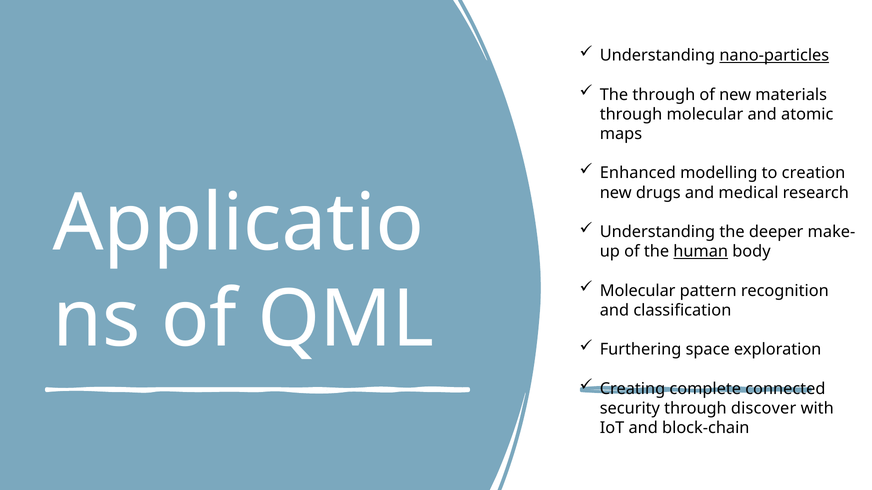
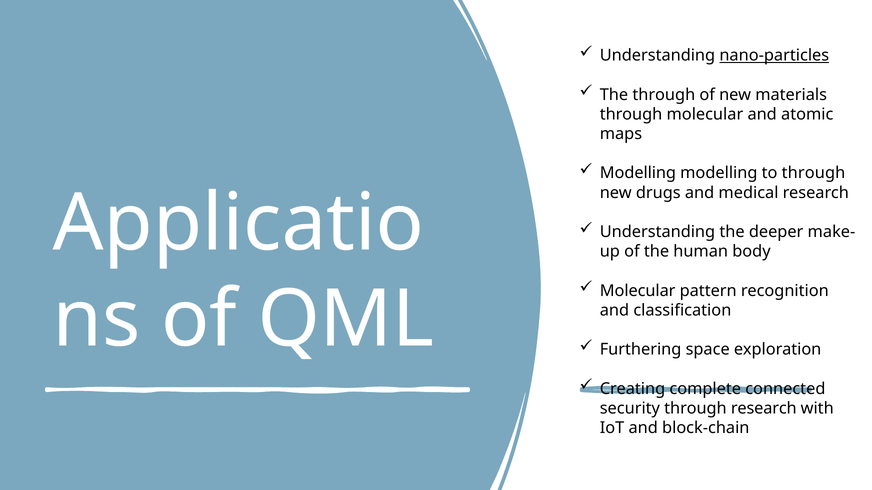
Enhanced: Enhanced -> Modelling (638, 173)
to creation: creation -> through (814, 173)
human underline: present -> none (701, 252)
through discover: discover -> research (764, 409)
